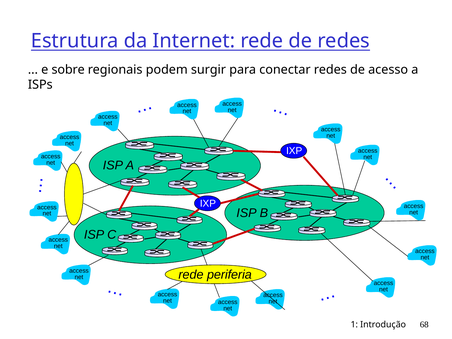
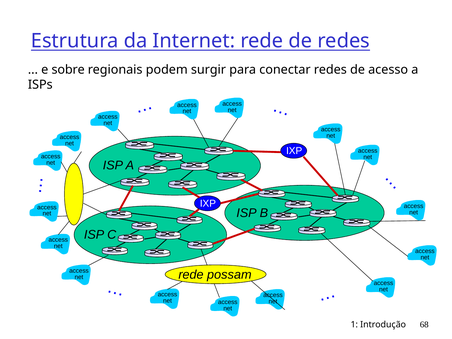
periferia: periferia -> possam (229, 275)
